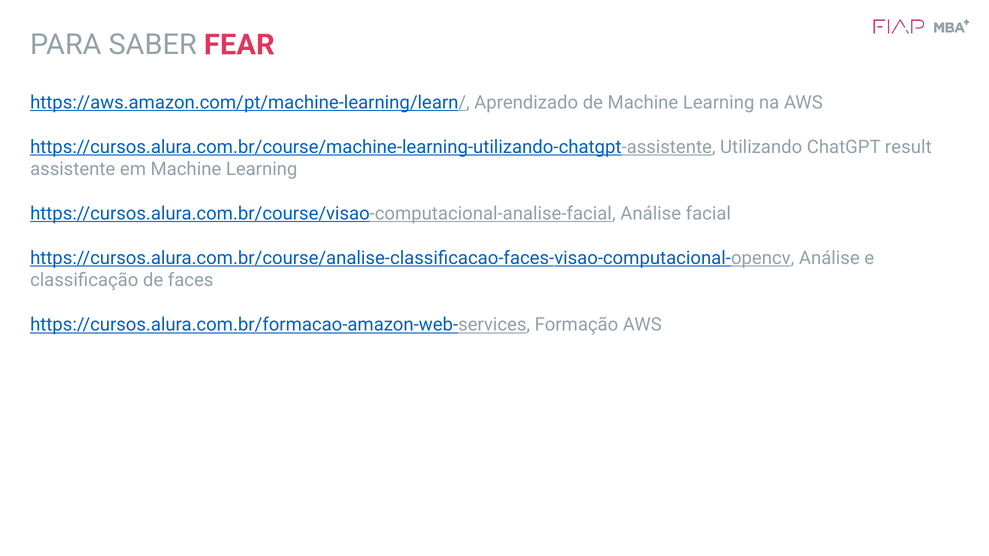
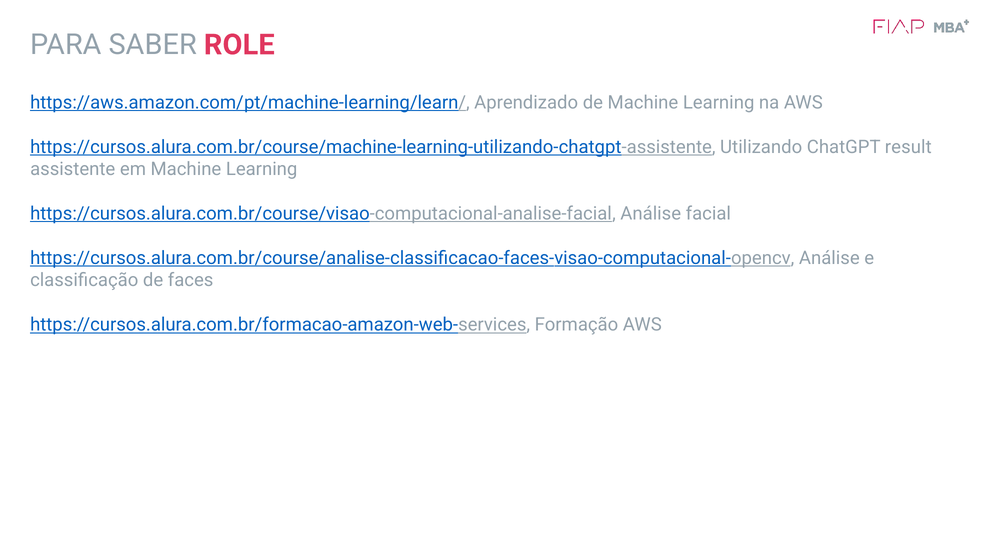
FEAR: FEAR -> ROLE (239, 45)
